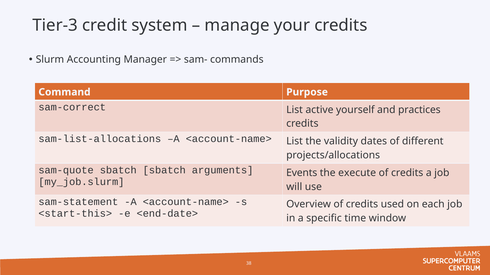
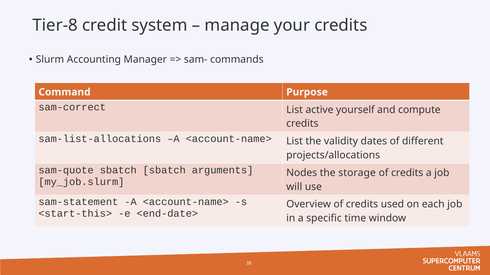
Tier-3: Tier-3 -> Tier-8 (55, 25)
practices: practices -> compute (419, 110)
Events: Events -> Nodes (302, 173)
execute: execute -> storage (357, 173)
